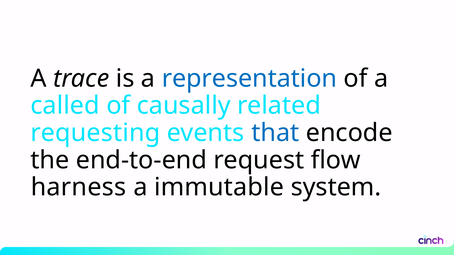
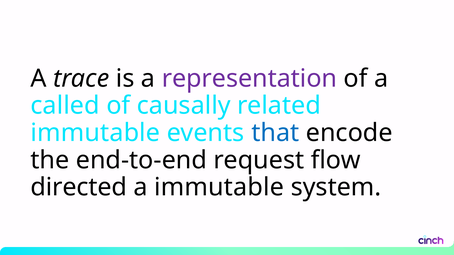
representation colour: blue -> purple (249, 79)
requesting: requesting -> immutable (95, 133)
harness: harness -> directed (79, 188)
